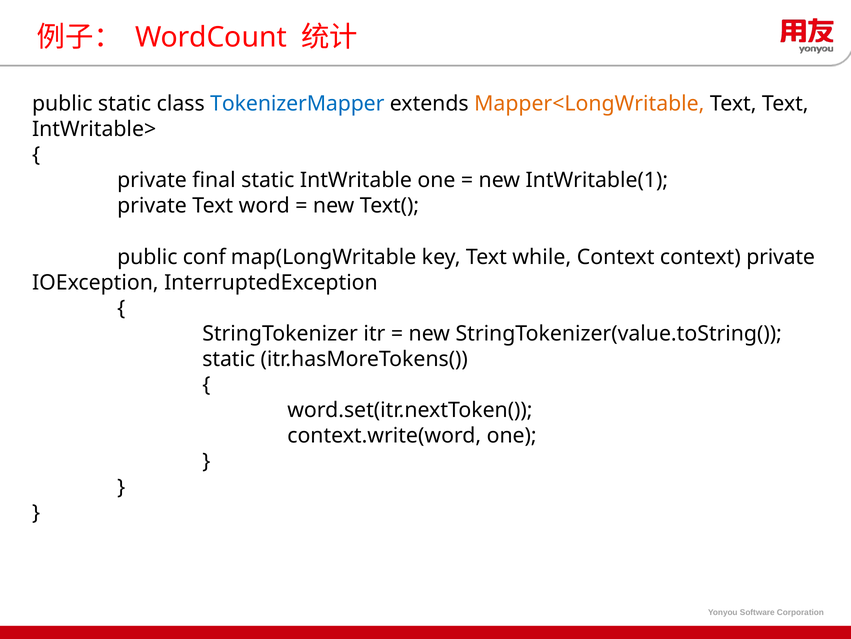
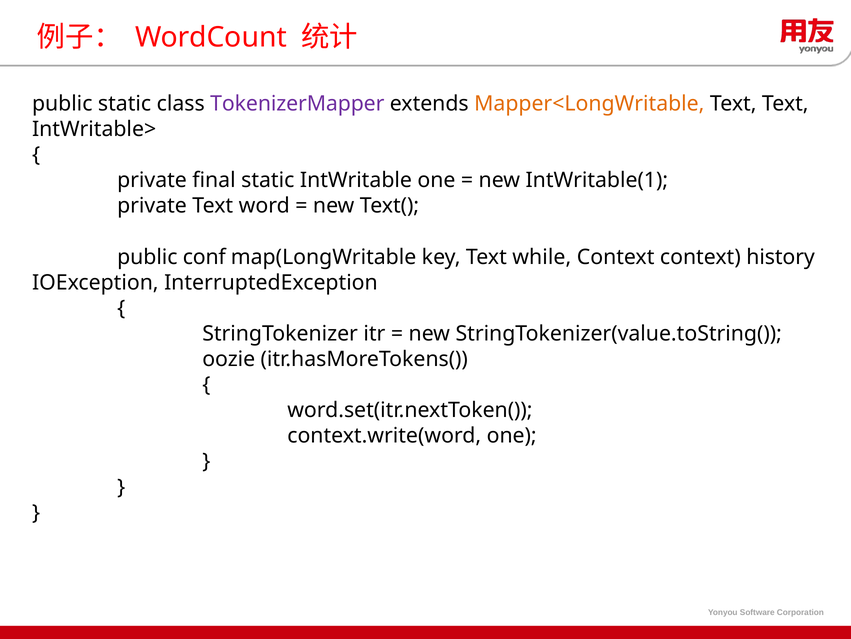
TokenizerMapper colour: blue -> purple (297, 104)
context private: private -> history (781, 257)
static: static -> oozie (229, 359)
